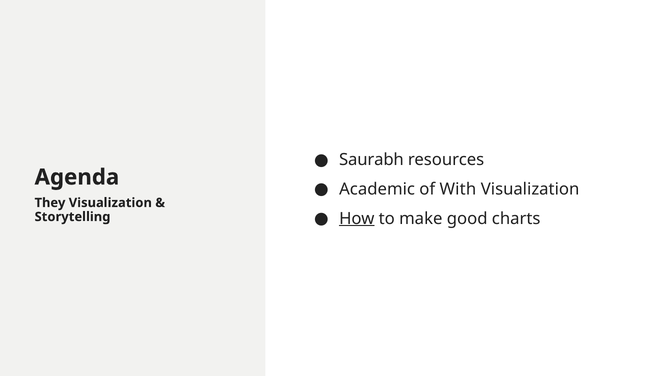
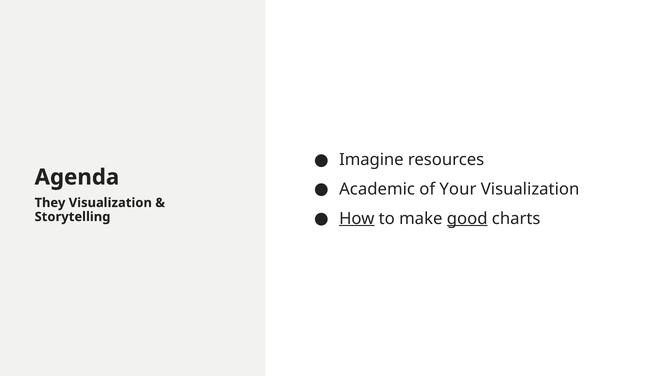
Saurabh: Saurabh -> Imagine (371, 160)
With: With -> Your (458, 189)
good underline: none -> present (467, 218)
